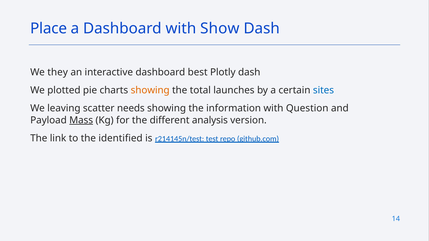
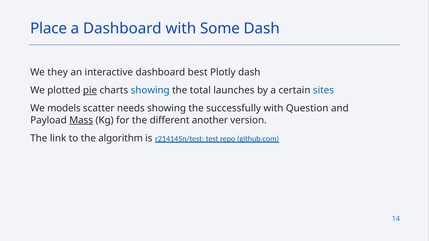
Show: Show -> Some (220, 29)
pie underline: none -> present (90, 90)
showing colour: orange -> blue (150, 90)
leaving: leaving -> models (64, 108)
information: information -> successfully (234, 108)
analysis: analysis -> another (210, 120)
identified: identified -> algorithm (121, 138)
